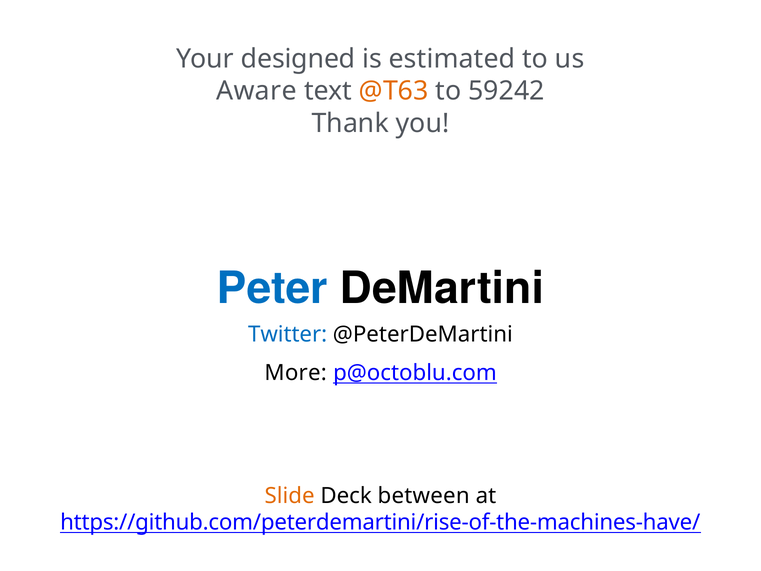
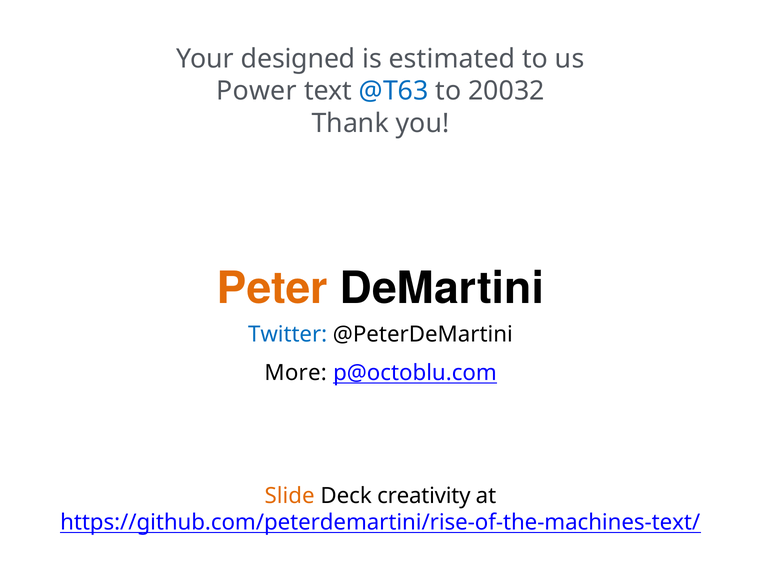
Aware: Aware -> Power (256, 91)
@T63 colour: orange -> blue (394, 91)
59242: 59242 -> 20032 (506, 91)
Peter colour: blue -> orange (272, 289)
between: between -> creativity (424, 495)
https://github.com/peterdemartini/rise-of-the-machines-have/: https://github.com/peterdemartini/rise-of-the-machines-have/ -> https://github.com/peterdemartini/rise-of-the-machines-text/ (380, 522)
